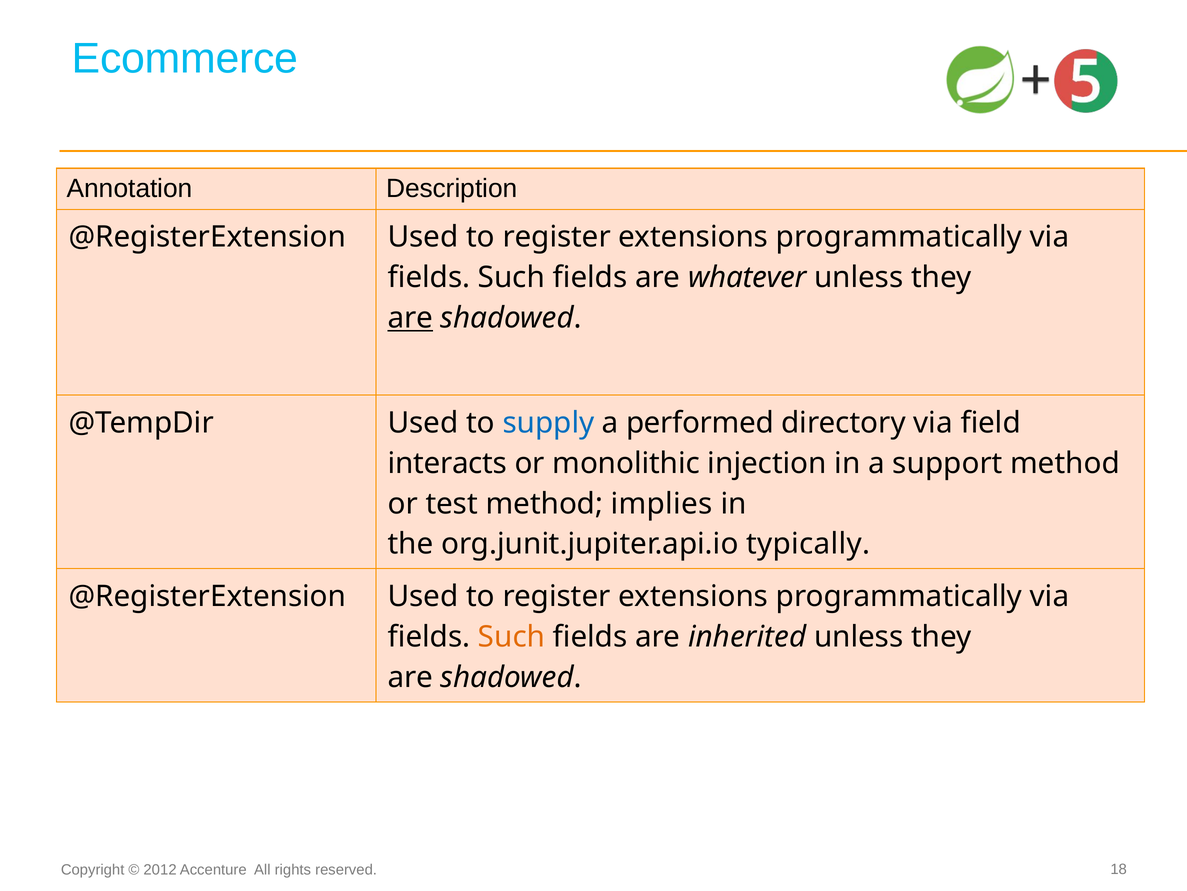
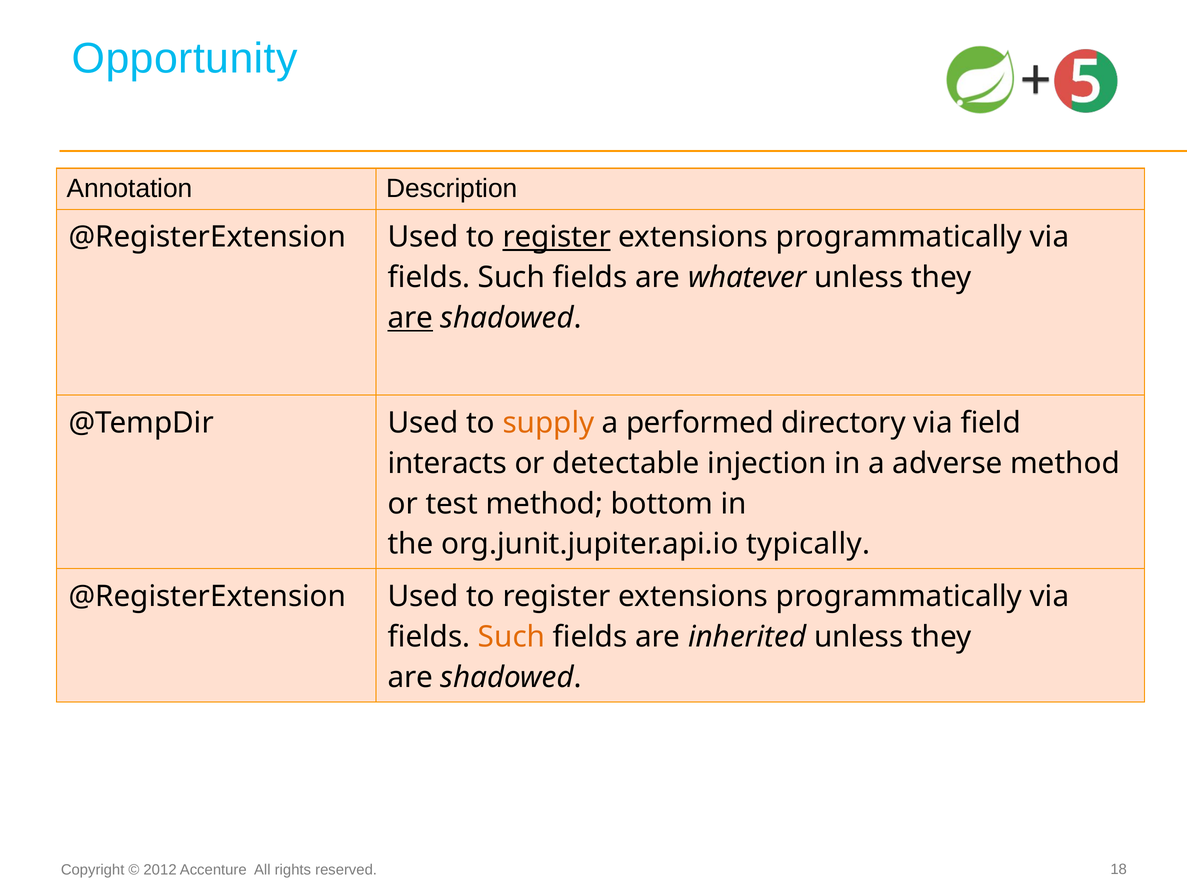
Ecommerce: Ecommerce -> Opportunity (185, 58)
register underline: none -> present (557, 237)
supply colour: blue -> orange (548, 423)
monolithic: monolithic -> detectable (626, 463)
support: support -> adverse (948, 463)
implies: implies -> bottom (662, 503)
